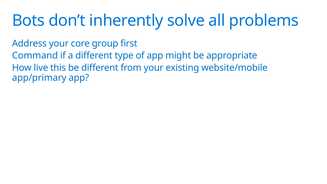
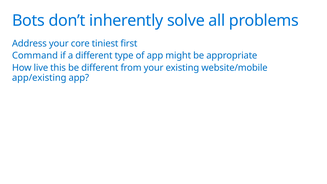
group: group -> tiniest (105, 43)
app/primary: app/primary -> app/existing (39, 78)
